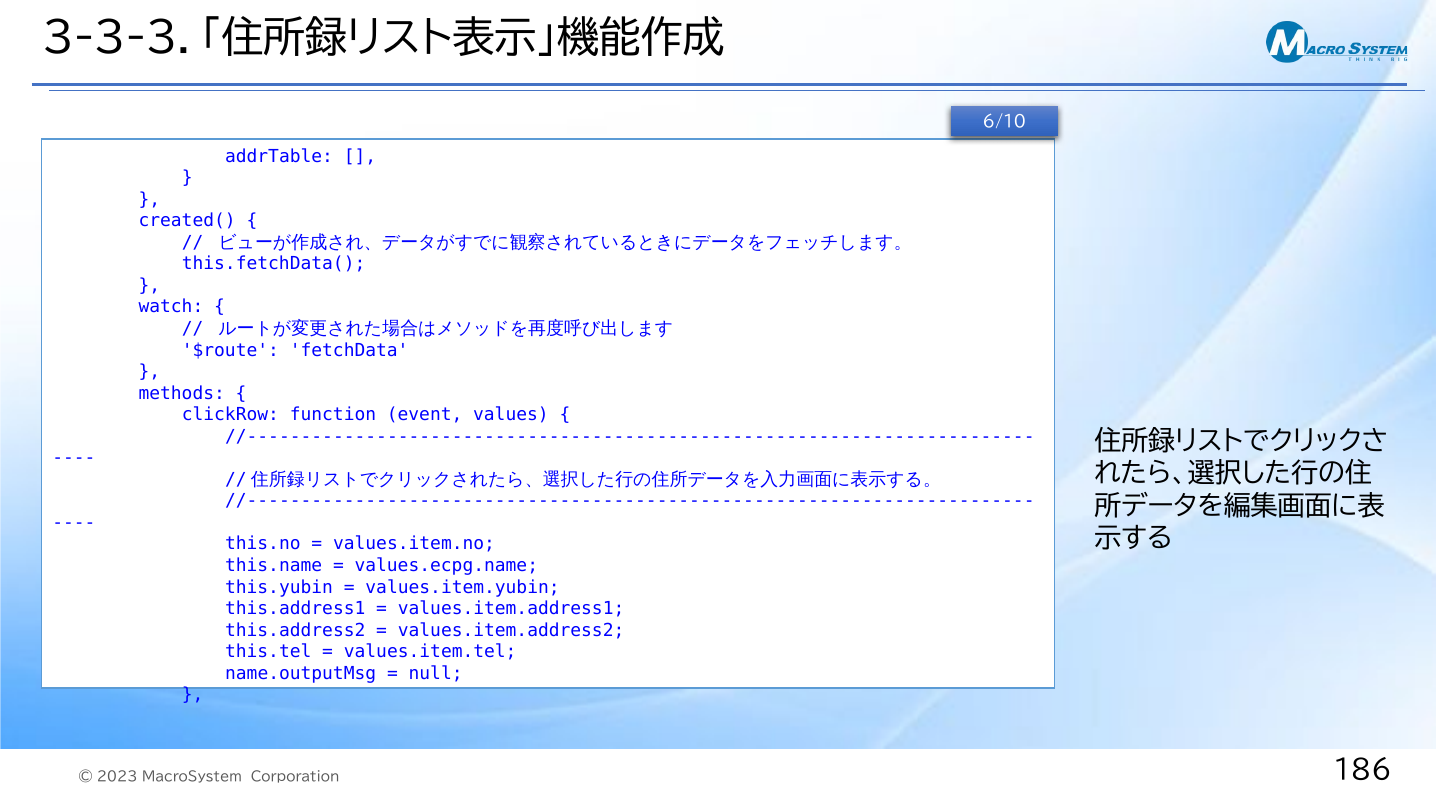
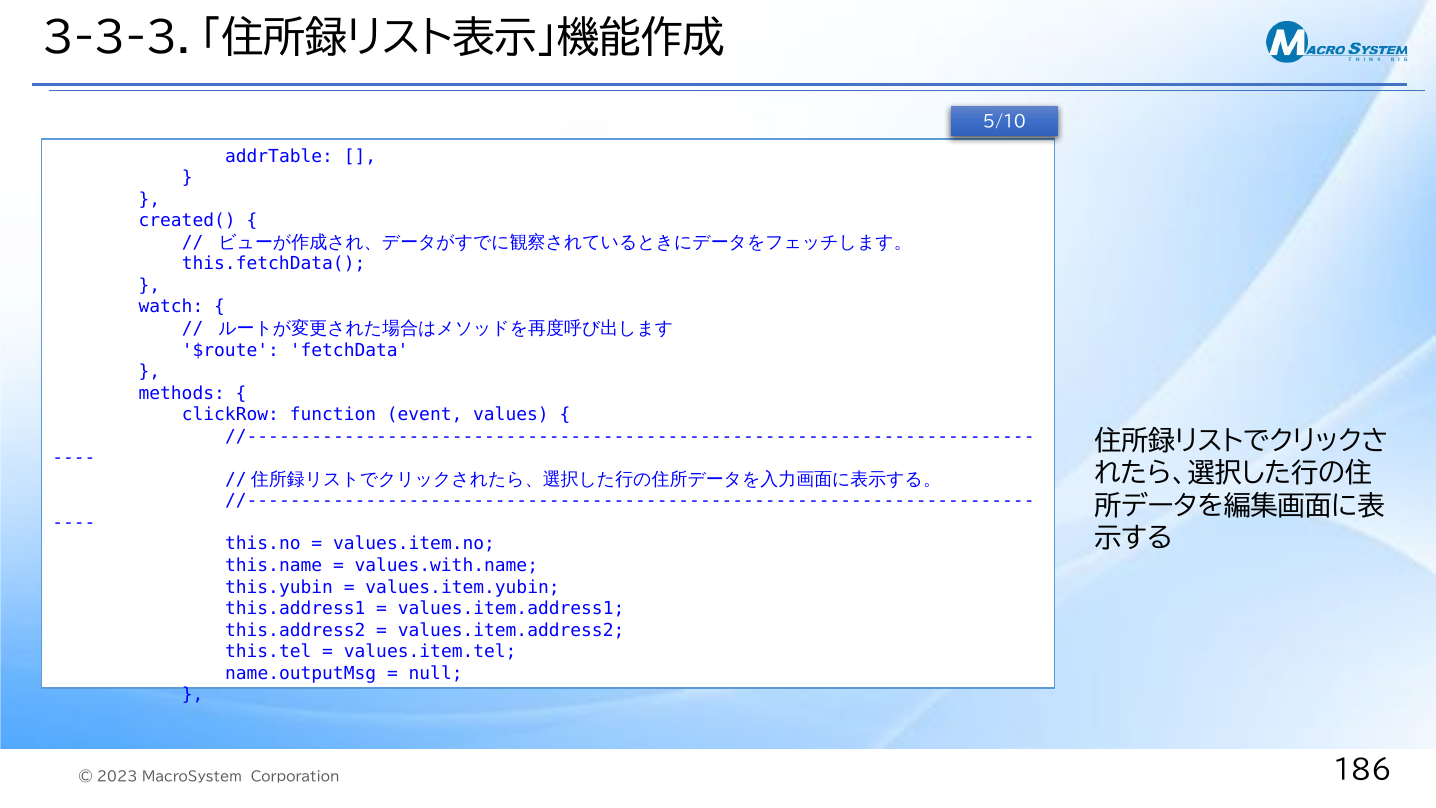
6/10: 6/10 -> 5/10 (1004, 122)
values.ecpg.name: values.ecpg.name -> values.with.name (446, 565)
